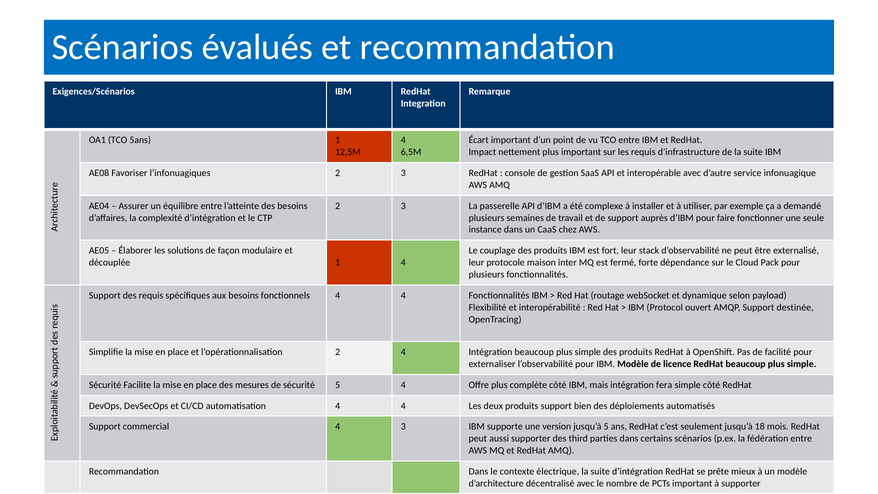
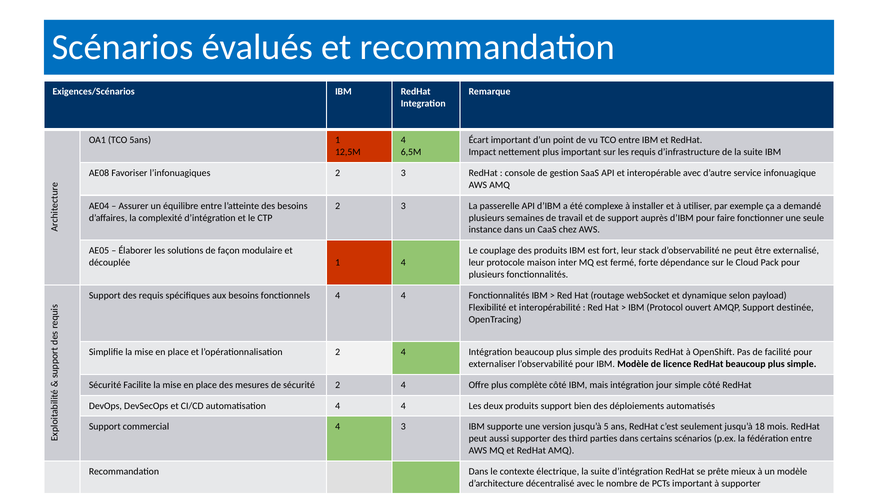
sécurité 5: 5 -> 2 (338, 385)
fera: fera -> jour (664, 385)
